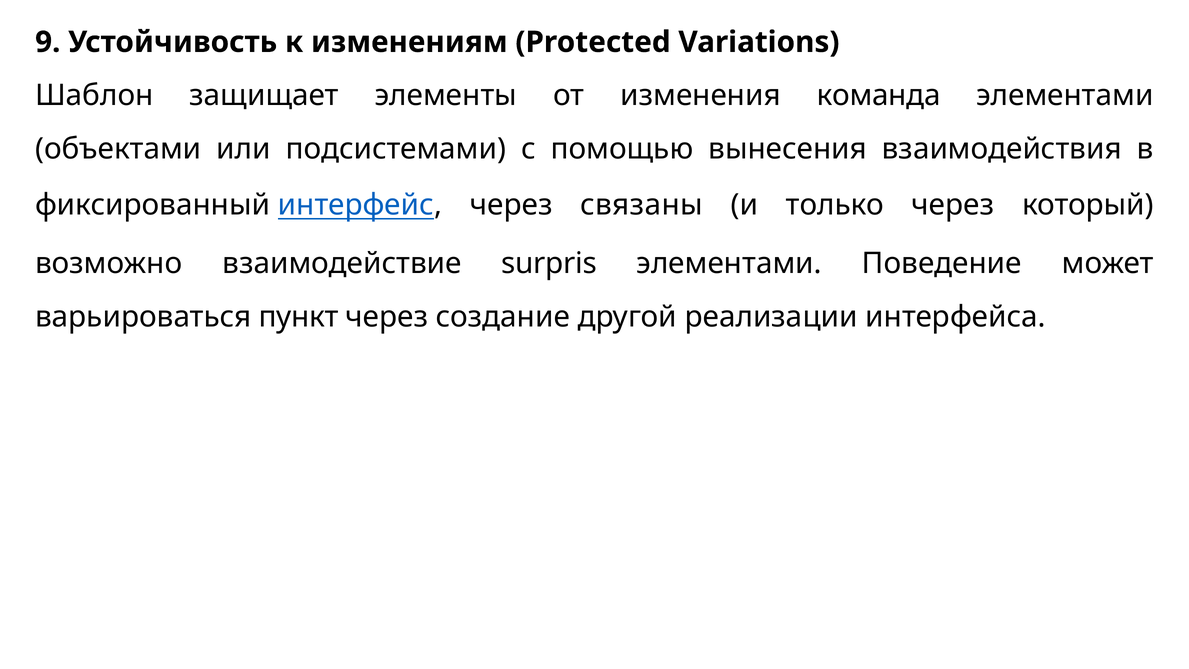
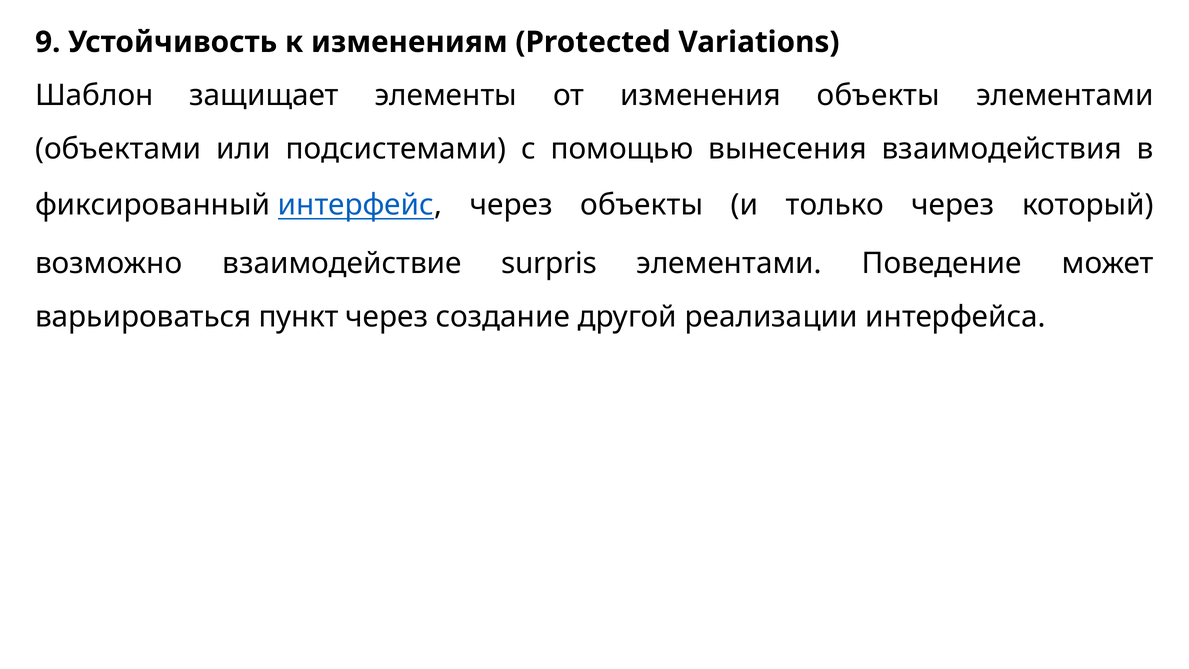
изменения команда: команда -> объекты (878, 96)
через связаны: связаны -> объекты (642, 205)
